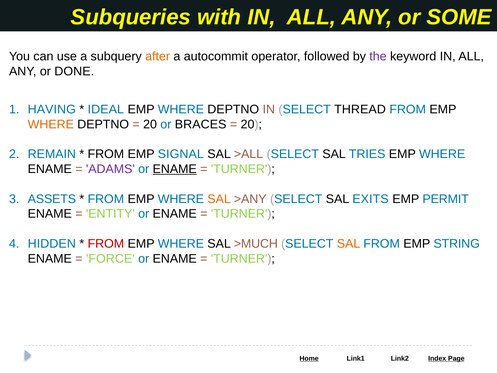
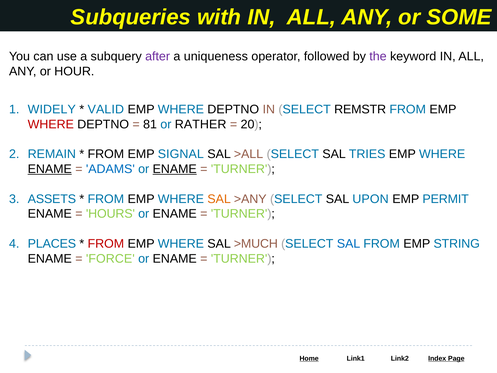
after colour: orange -> purple (158, 56)
autocommit: autocommit -> uniqueness (216, 56)
DONE: DONE -> HOUR (74, 71)
HAVING: HAVING -> WIDELY (52, 109)
IDEAL: IDEAL -> VALID (106, 109)
THREAD: THREAD -> REMSTR (360, 109)
WHERE colour: orange -> red (51, 124)
20: 20 -> 81 (150, 124)
BRACES: BRACES -> RATHER (201, 124)
ENAME underline: none -> present (50, 169)
ADAMS colour: purple -> blue (110, 169)
EXITS: EXITS -> UPON (371, 199)
ENTITY: ENTITY -> HOURS (110, 214)
HIDDEN: HIDDEN -> PLACES (52, 244)
SAL colour: orange -> blue (349, 244)
